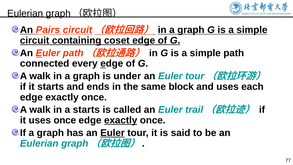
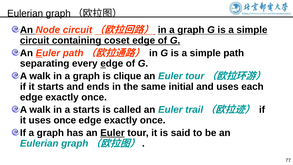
Pairs: Pairs -> Node (48, 30)
connected: connected -> separating (45, 63)
under: under -> clique (127, 76)
block: block -> initial (181, 87)
exactly underline: present -> none (121, 120)
